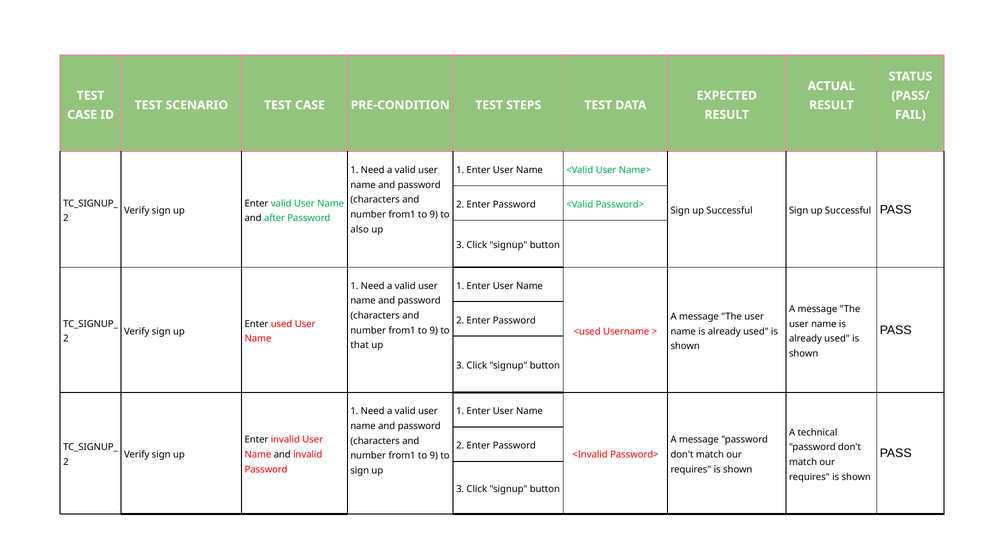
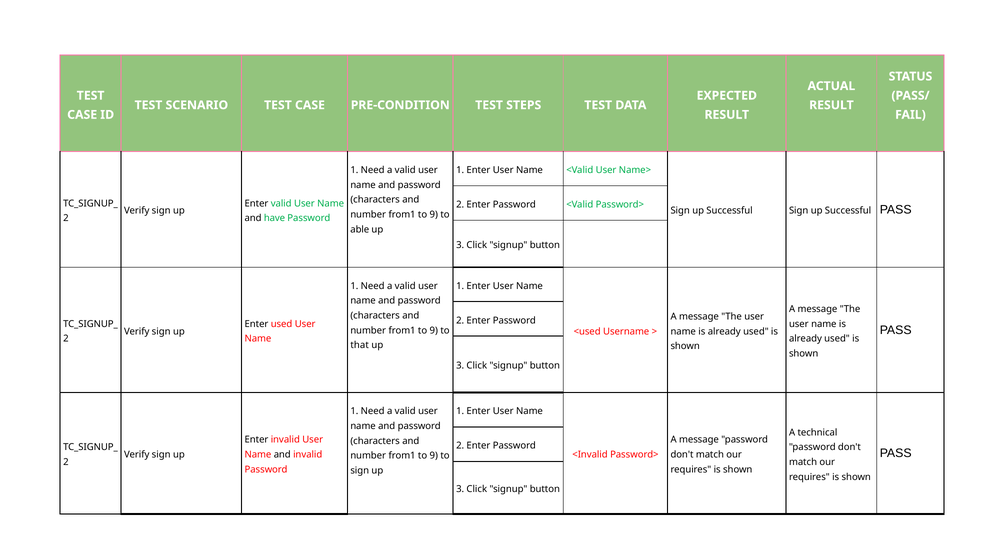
after: after -> have (275, 218)
also: also -> able (360, 230)
